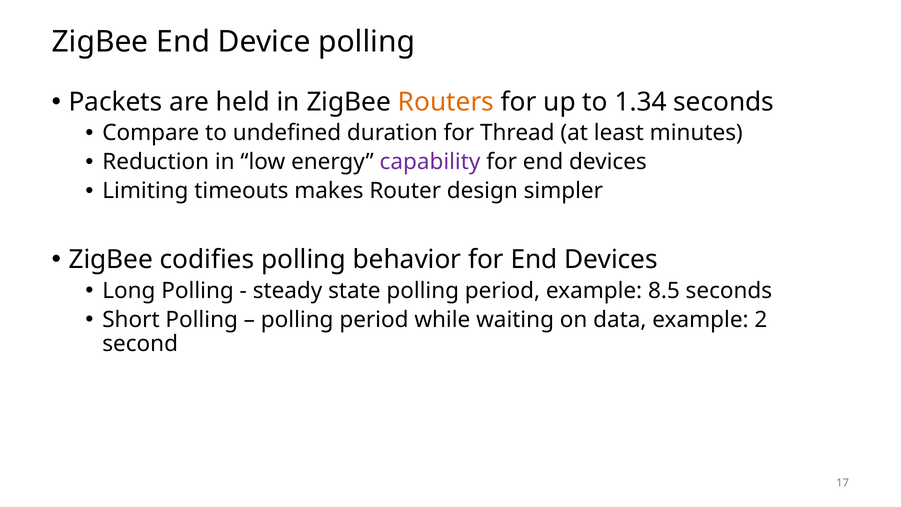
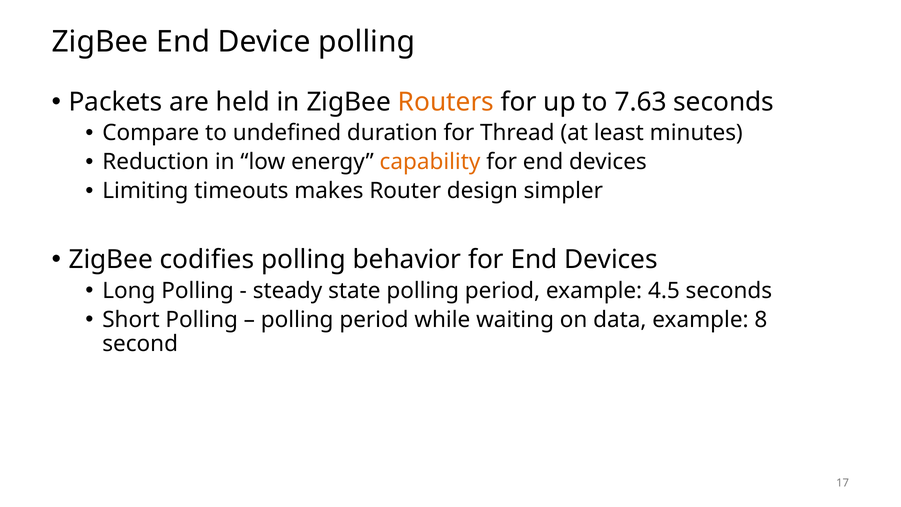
1.34: 1.34 -> 7.63 (641, 102)
capability colour: purple -> orange (430, 162)
8.5: 8.5 -> 4.5 (664, 290)
2: 2 -> 8 (761, 319)
